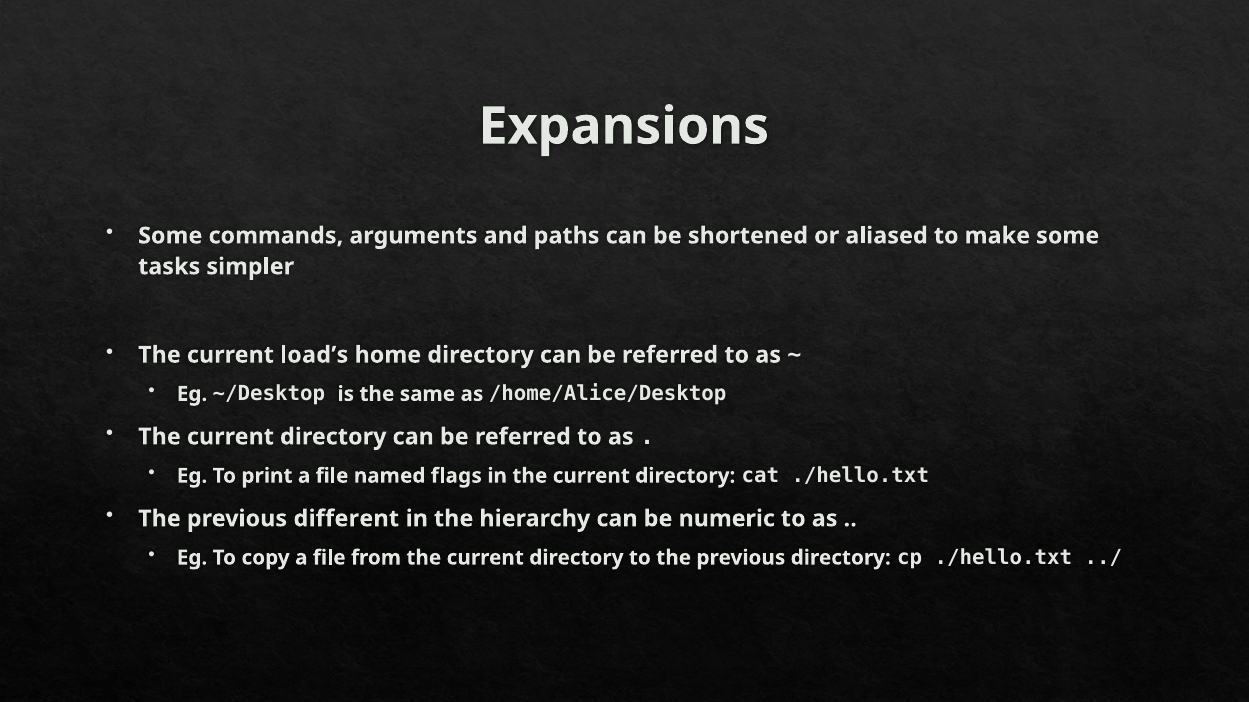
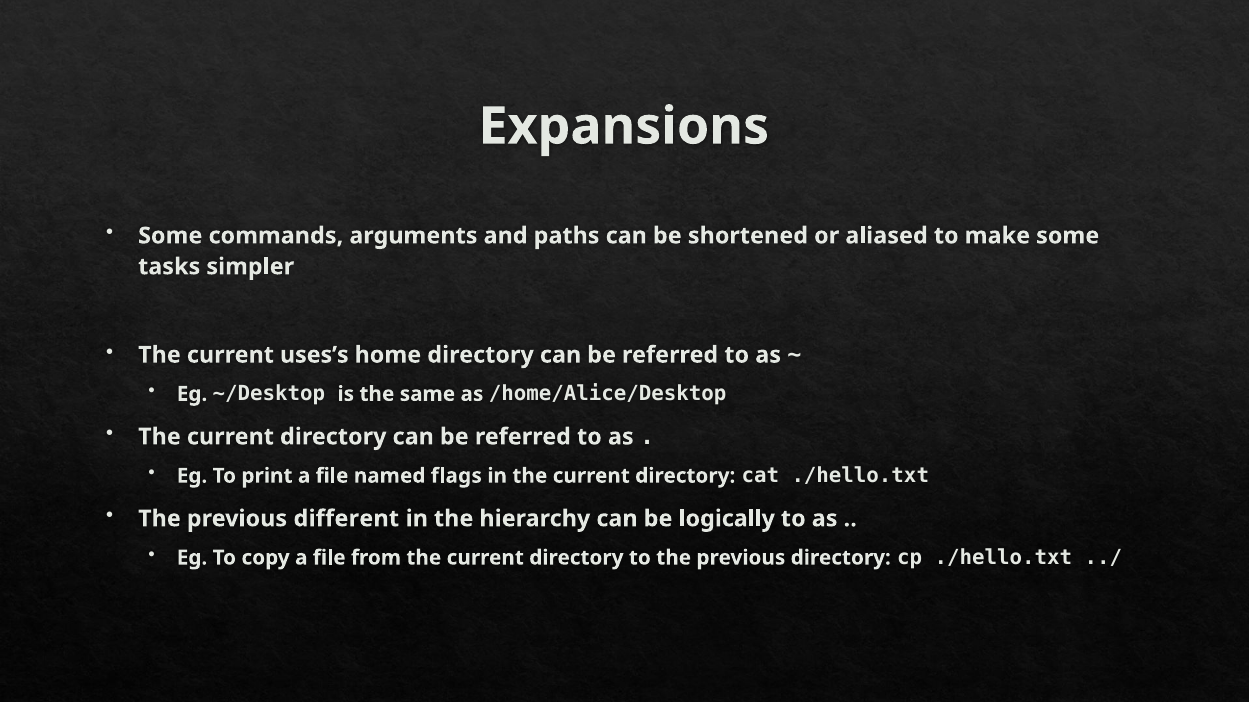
load’s: load’s -> uses’s (314, 355)
numeric: numeric -> logically (727, 519)
